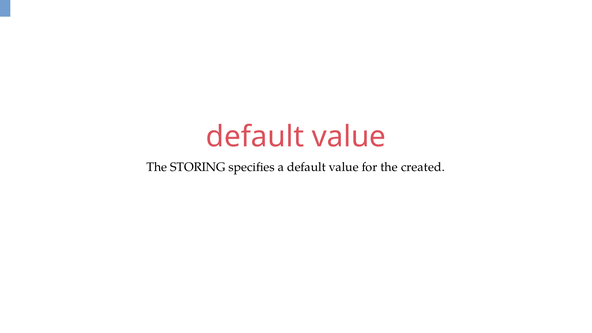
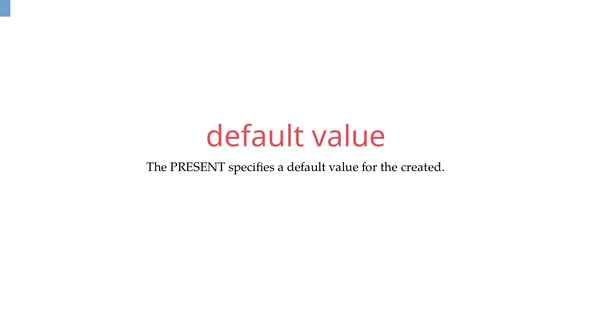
STORING: STORING -> PRESENT (198, 167)
